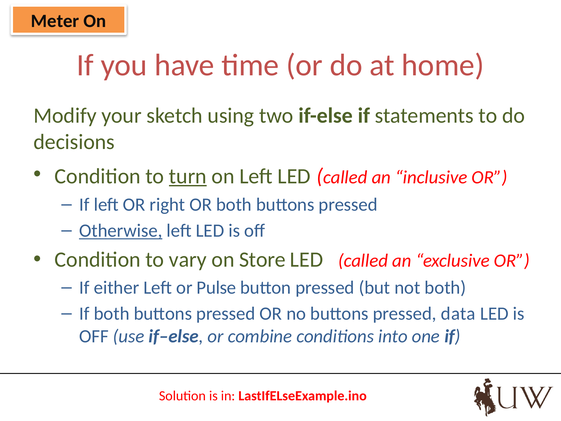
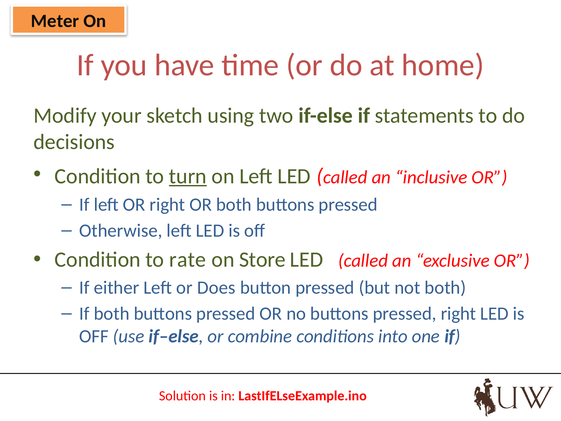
Otherwise underline: present -> none (121, 231)
vary: vary -> rate (188, 260)
Pulse: Pulse -> Does (216, 287)
pressed data: data -> right (458, 314)
